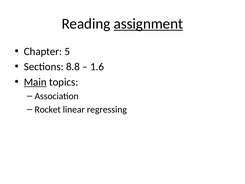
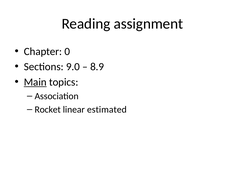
assignment underline: present -> none (148, 24)
5: 5 -> 0 (67, 51)
8.8: 8.8 -> 9.0 (73, 67)
1.6: 1.6 -> 8.9 (97, 67)
regressing: regressing -> estimated (107, 109)
